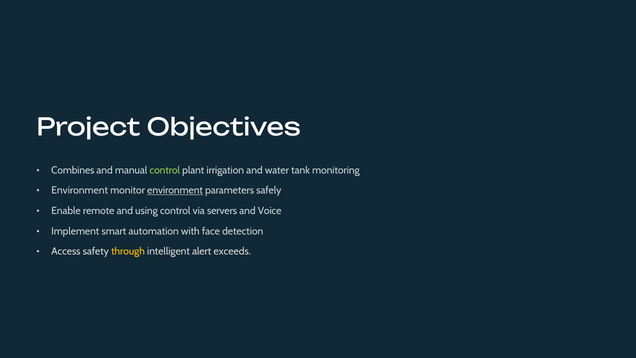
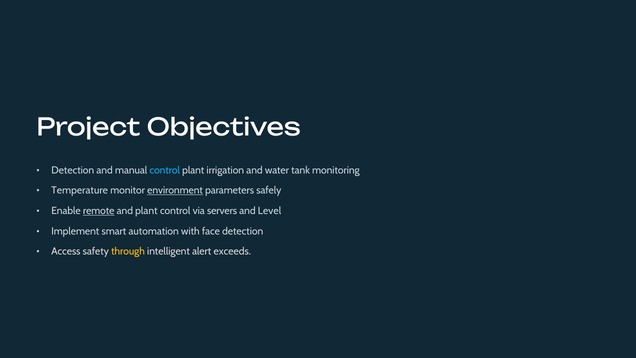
Combines: Combines -> Detection (73, 170)
control colour: light green -> light blue (165, 170)
Environment: Environment -> Temperature (80, 190)
remote underline: none -> present (99, 211)
and using: using -> plant (146, 211)
Voice: Voice -> Level (270, 211)
